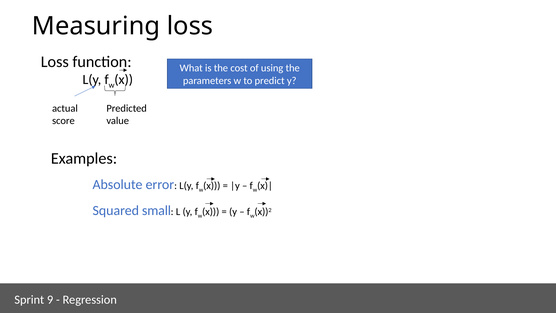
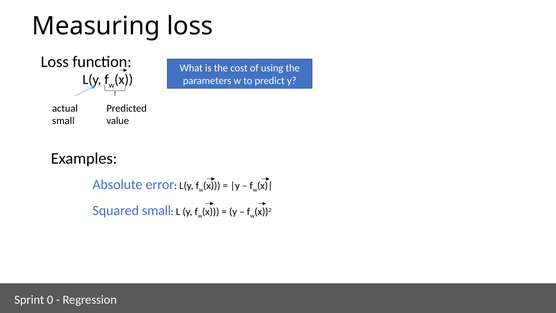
score: score -> small (63, 121)
9: 9 -> 0 (50, 299)
